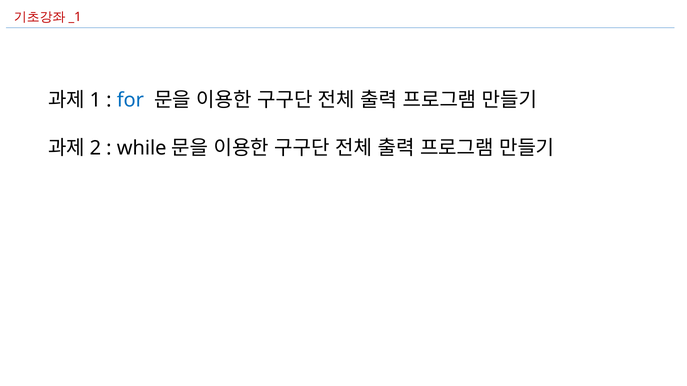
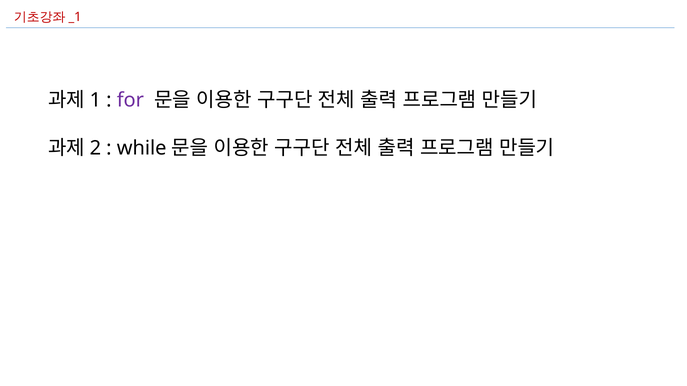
for colour: blue -> purple (130, 100)
